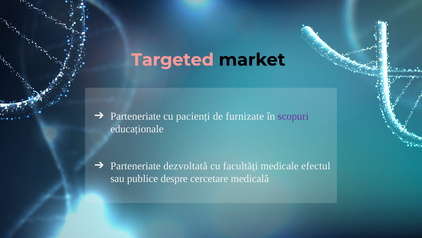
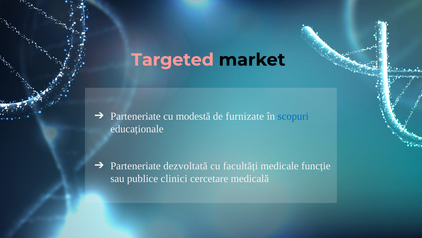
pacienți: pacienți -> modestă (193, 116)
scopuri colour: purple -> blue (293, 116)
efectul: efectul -> funcție (316, 166)
despre: despre -> clinici (174, 178)
